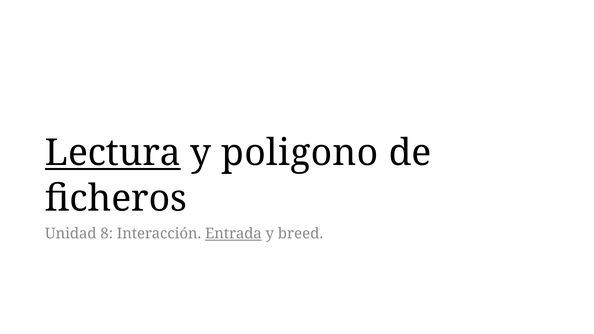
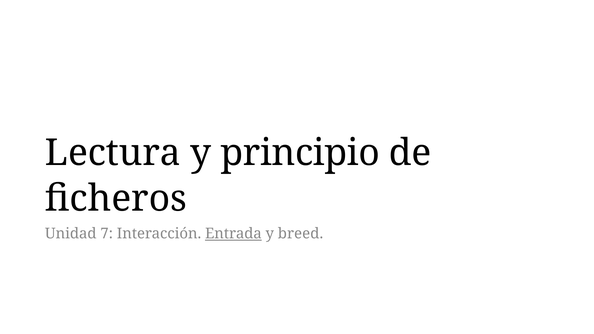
Lectura underline: present -> none (113, 153)
poligono: poligono -> principio (300, 153)
8: 8 -> 7 (107, 234)
